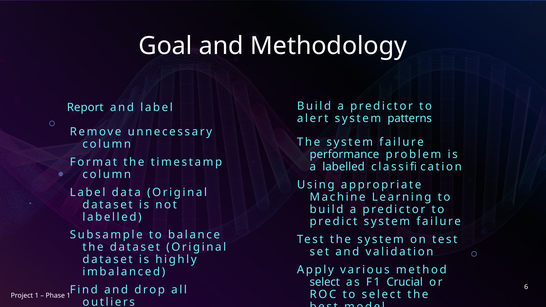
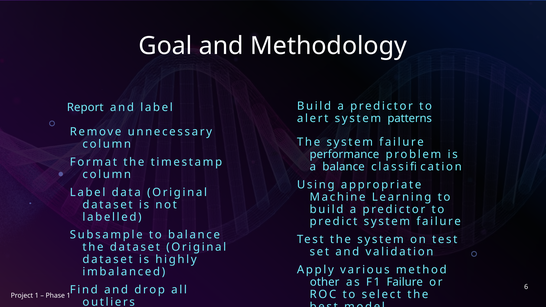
a labelled: labelled -> balance (344, 167)
select: select -> other (325, 282)
F1 Crucial: Crucial -> Failure (405, 282)
